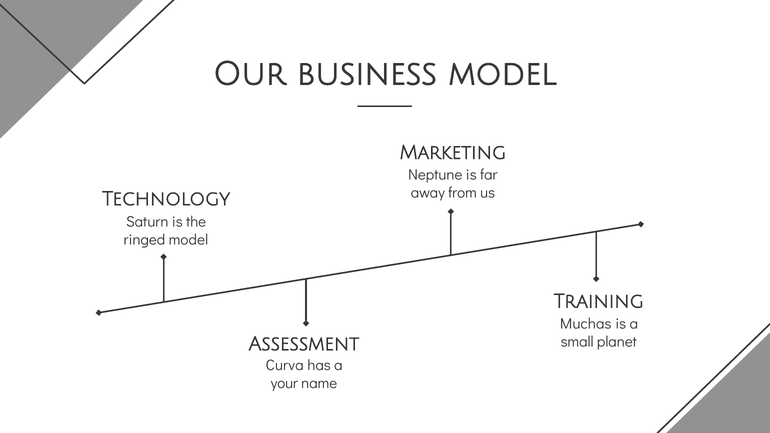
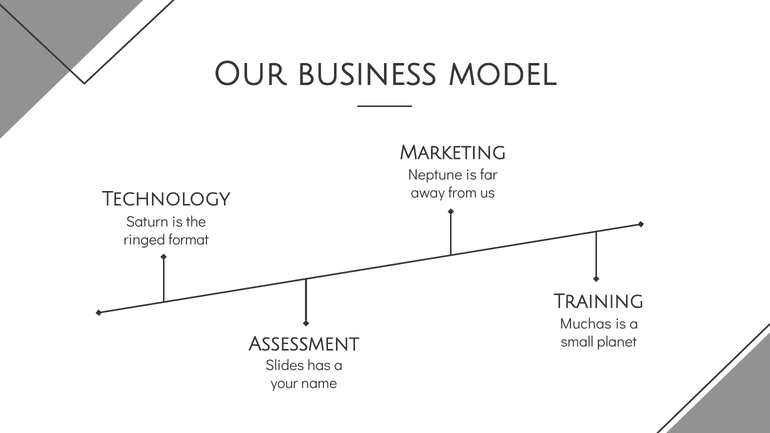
ringed model: model -> format (189, 240)
Curva: Curva -> Slides (285, 366)
